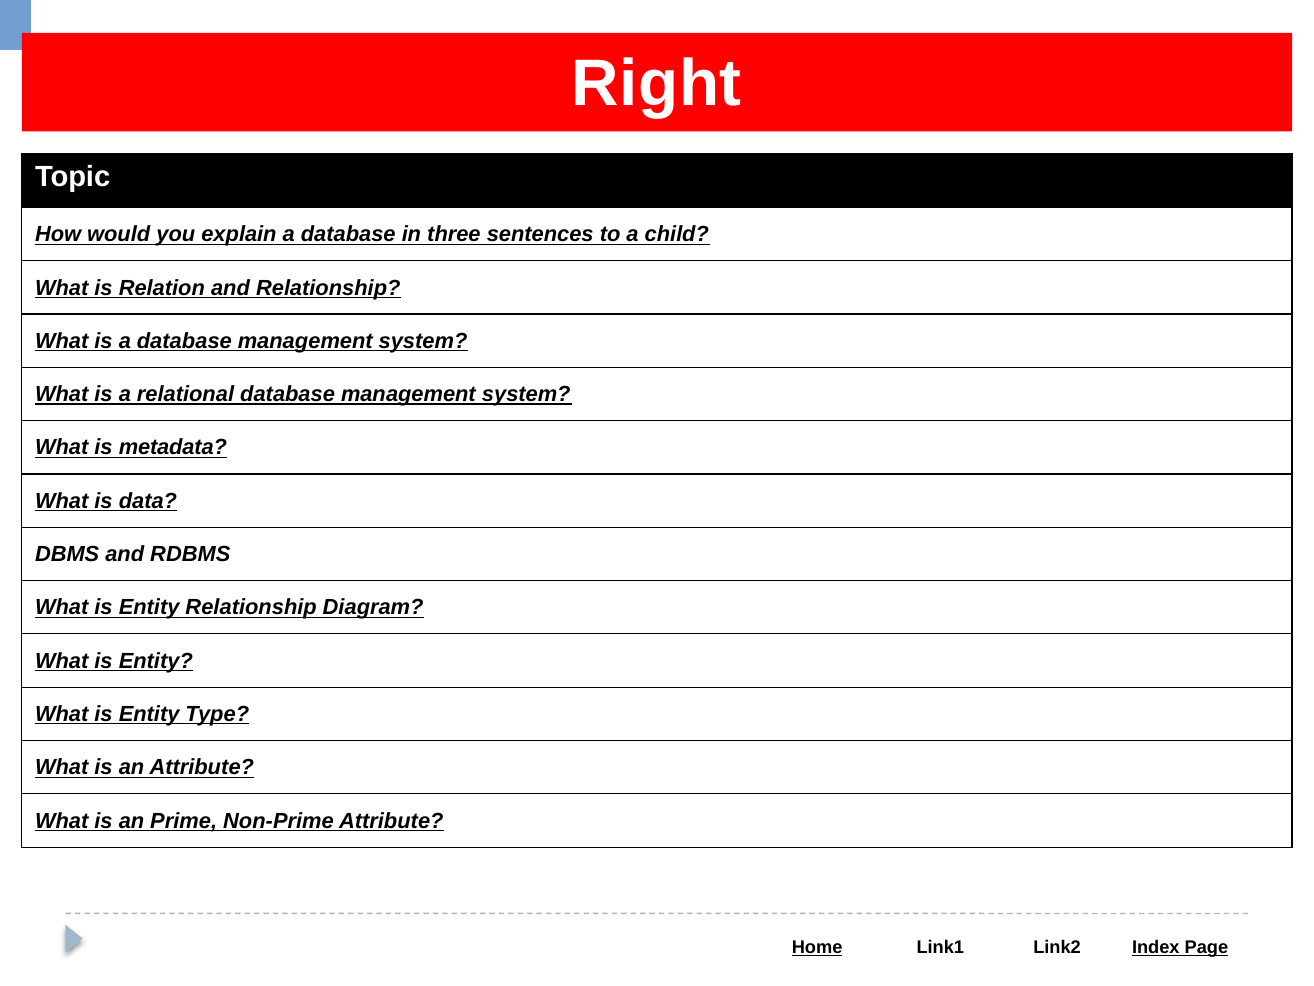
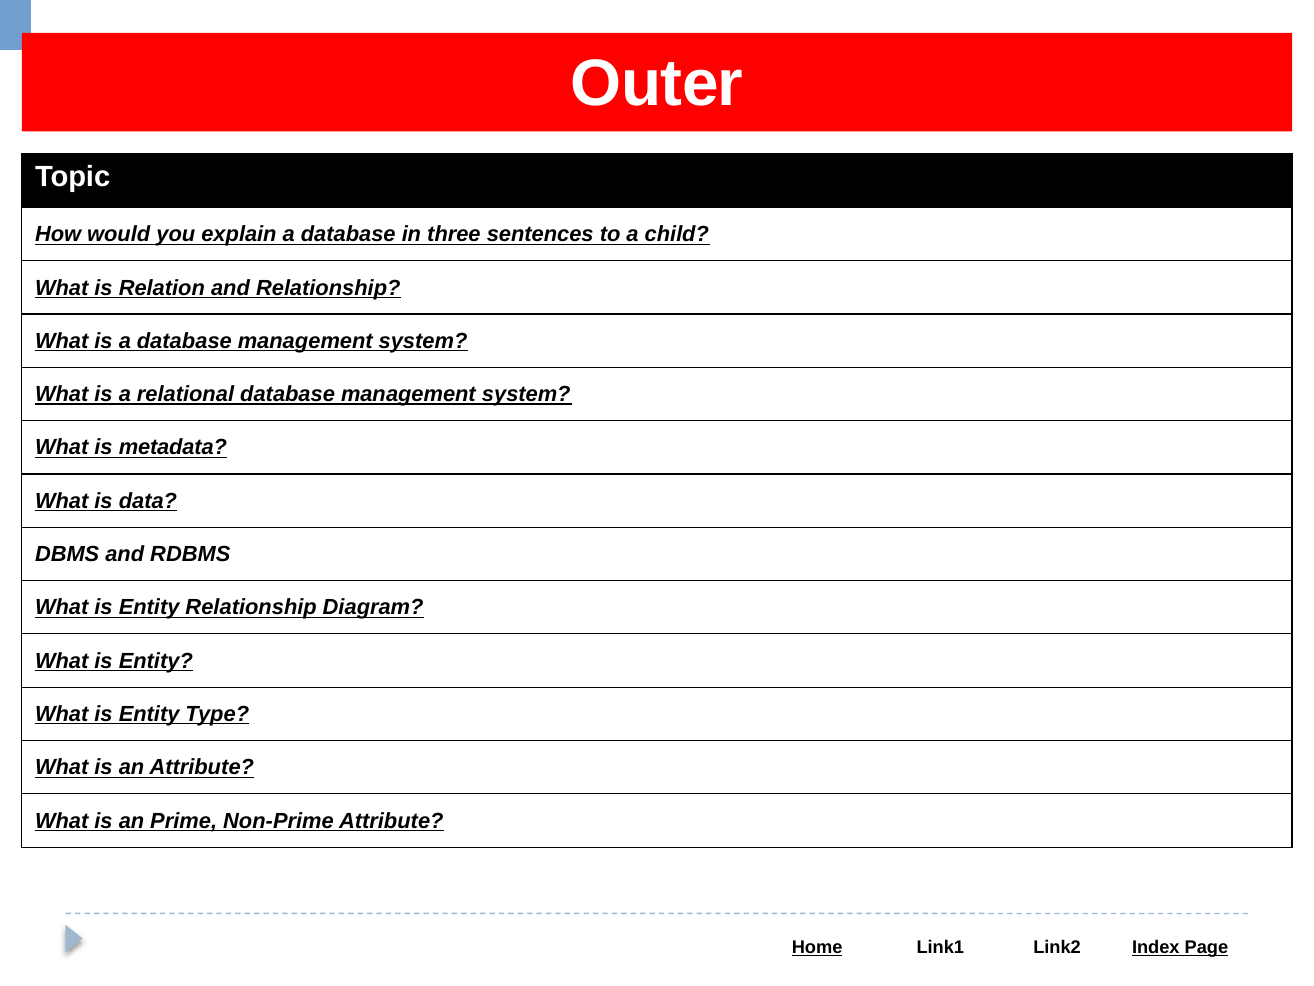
Right: Right -> Outer (657, 83)
